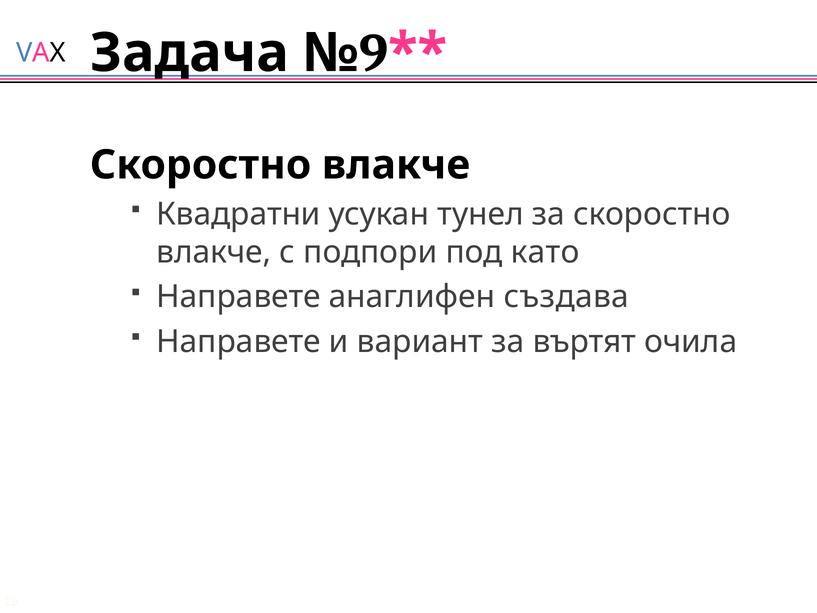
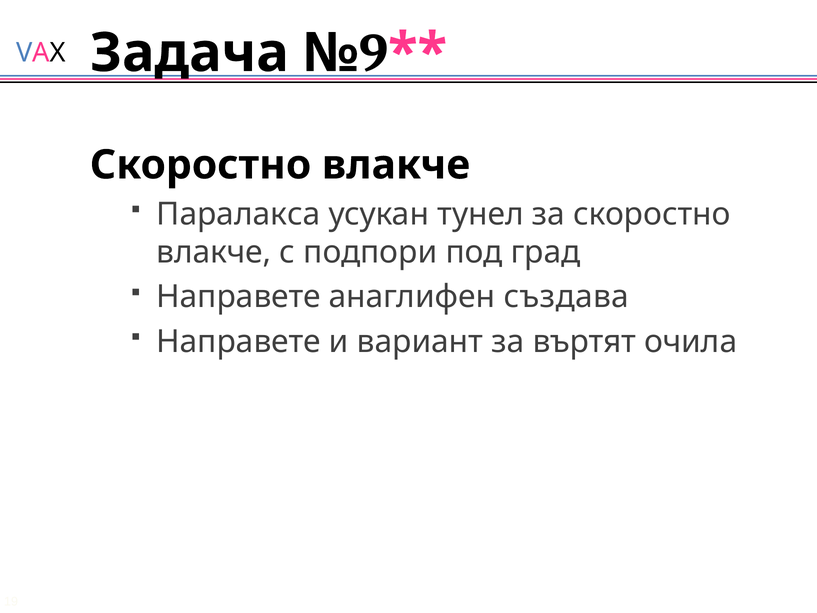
Квадратни: Квадратни -> Паралакса (238, 214)
като: като -> град (546, 252)
